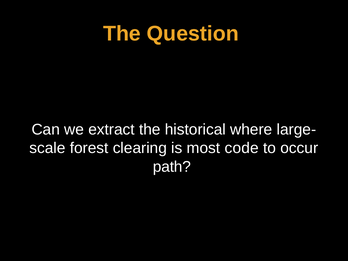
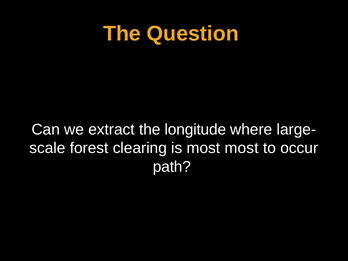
historical: historical -> longitude (195, 130)
most code: code -> most (242, 148)
